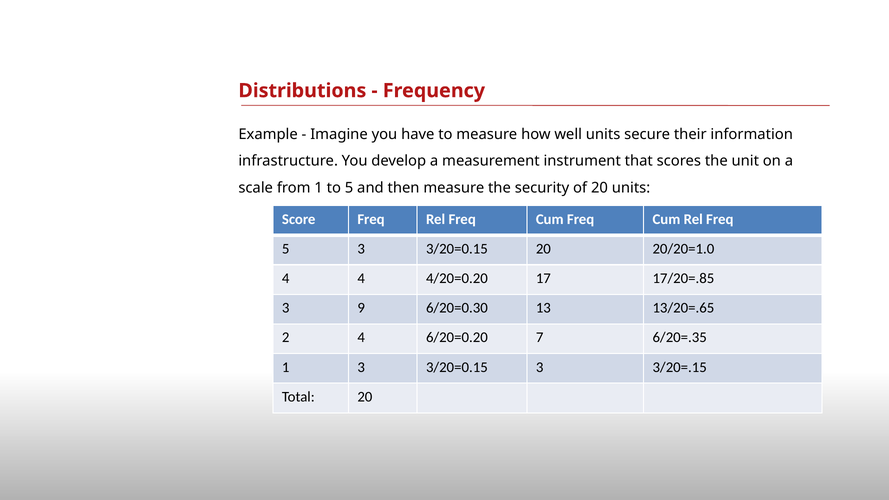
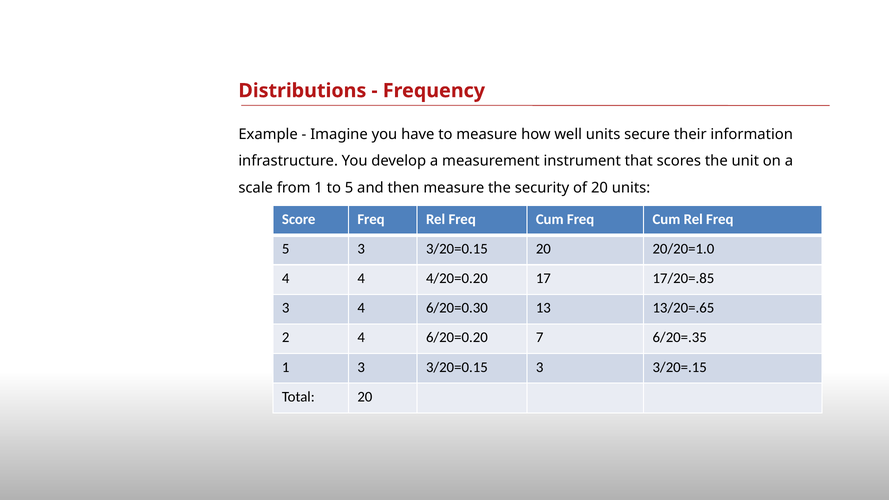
3 9: 9 -> 4 (361, 308)
